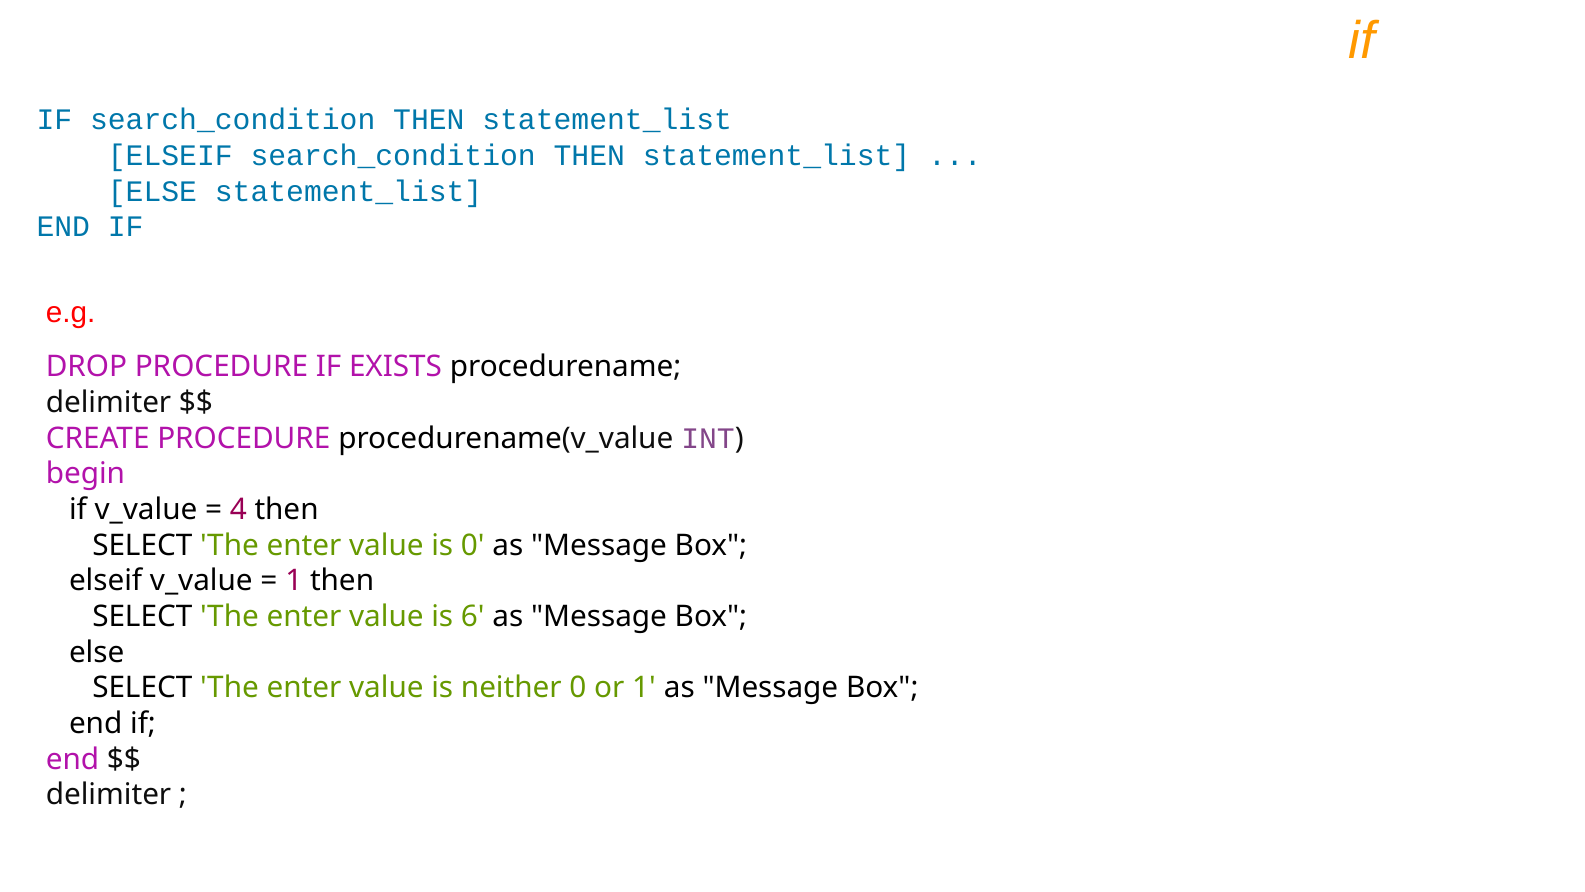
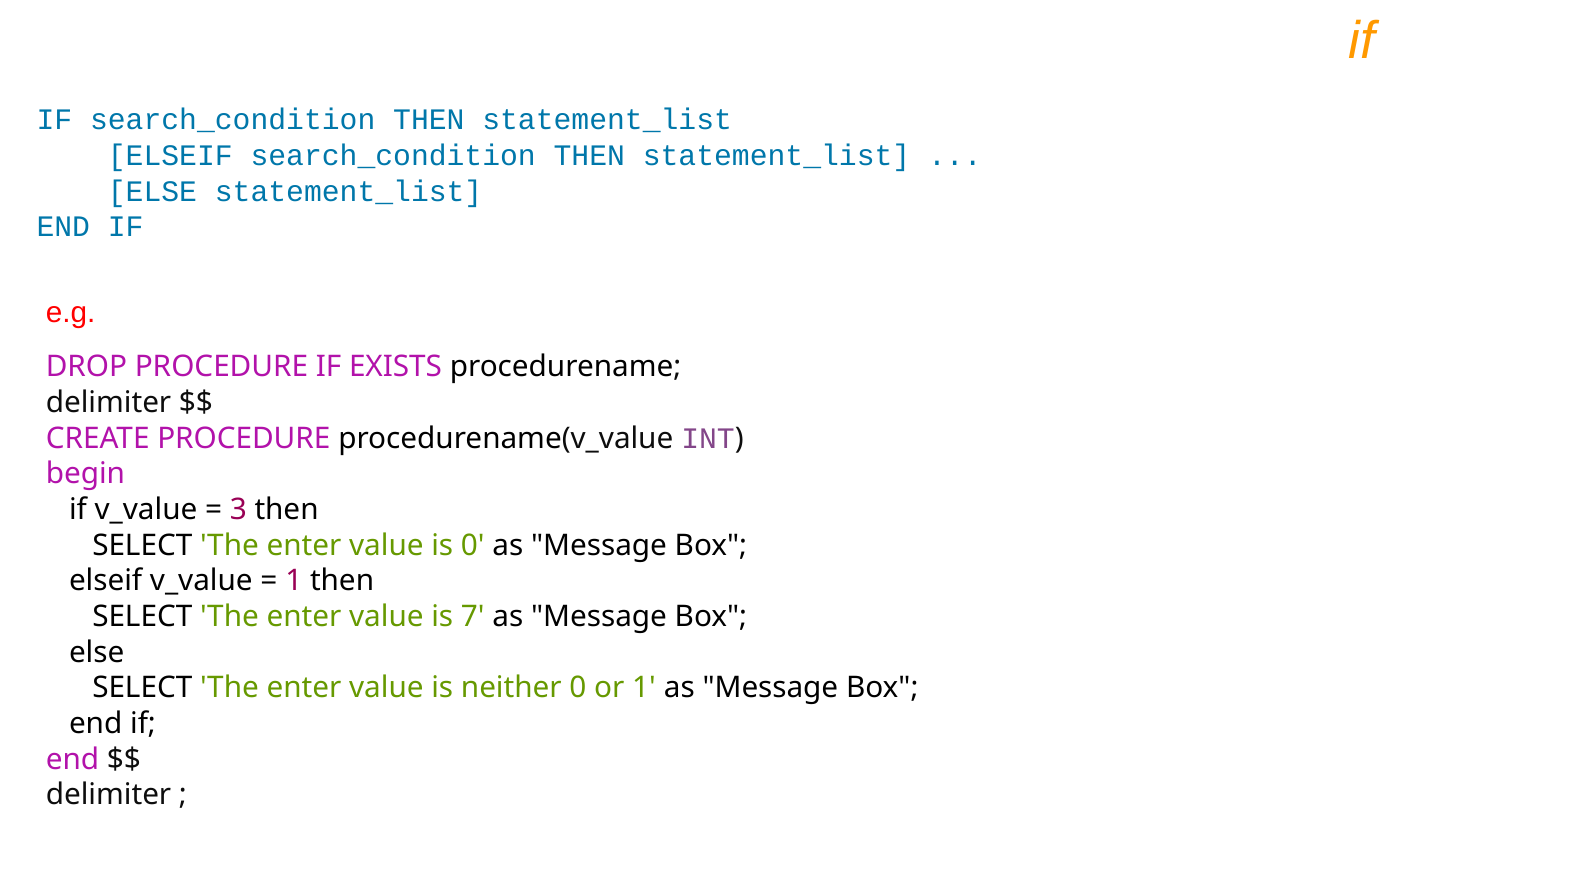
4: 4 -> 3 (238, 509)
6: 6 -> 7 (473, 616)
